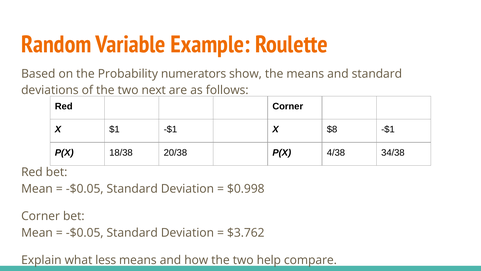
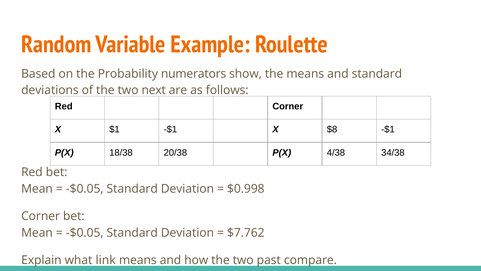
$3.762: $3.762 -> $7.762 (246, 232)
less: less -> link (106, 260)
help: help -> past (269, 260)
